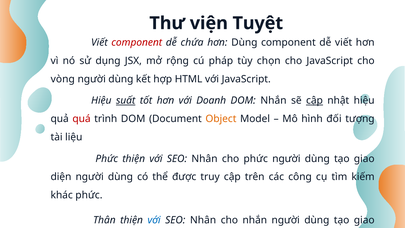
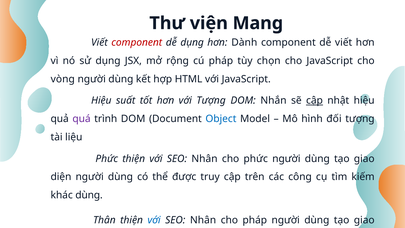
Tuyệt: Tuyệt -> Mang (258, 23)
chứa: chứa -> dụng (192, 43)
hơn Dùng: Dùng -> Dành (244, 43)
suất underline: present -> none (126, 101)
với Doanh: Doanh -> Tượng (211, 101)
quá colour: red -> purple (82, 119)
Object colour: orange -> blue (221, 119)
khác phức: phức -> dùng (89, 195)
cho nhắn: nhắn -> pháp (255, 220)
